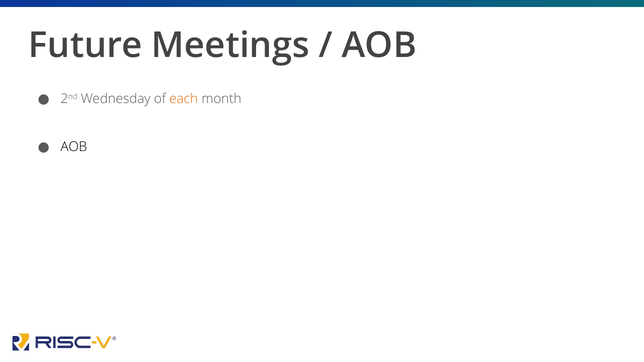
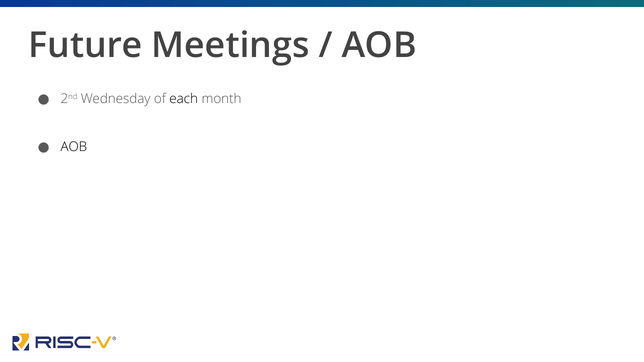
each colour: orange -> black (184, 99)
